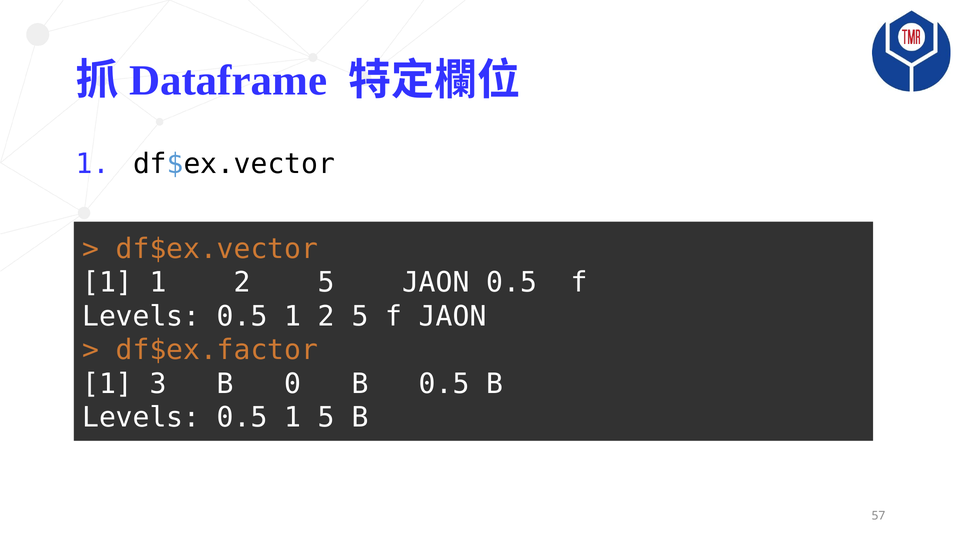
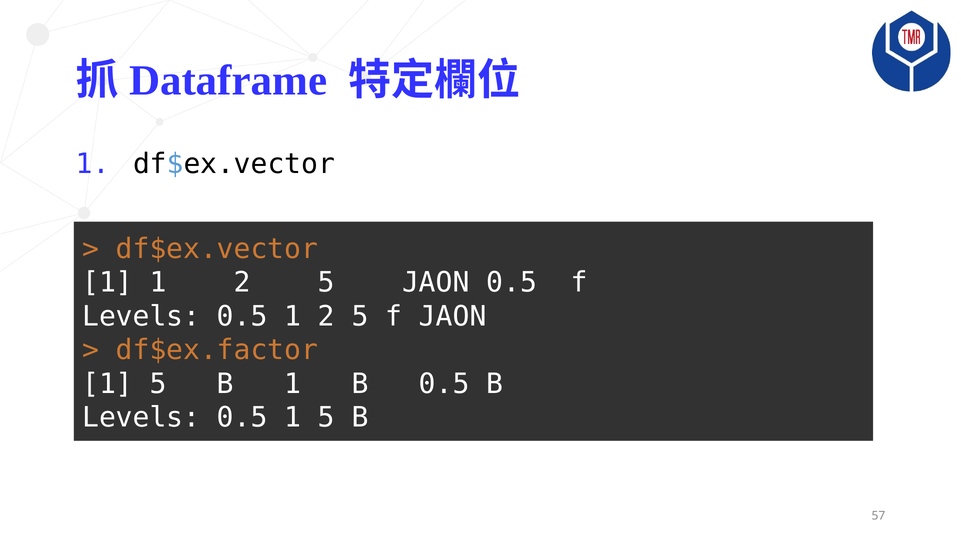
3: 3 -> 5 (158, 383)
B 0: 0 -> 1 (293, 383)
